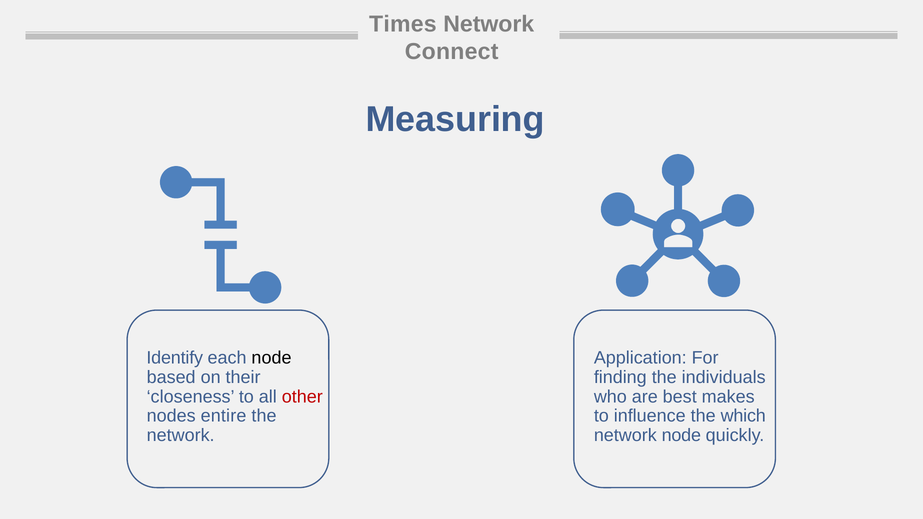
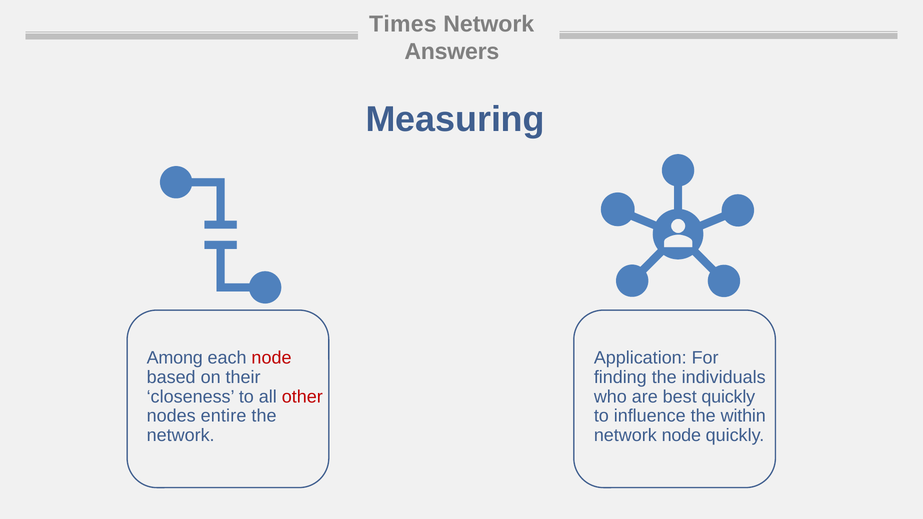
Connect: Connect -> Answers (452, 52)
Identify: Identify -> Among (175, 358)
node colour: black -> red (272, 358)
best makes: makes -> quickly (728, 397)
which: which -> within (743, 416)
